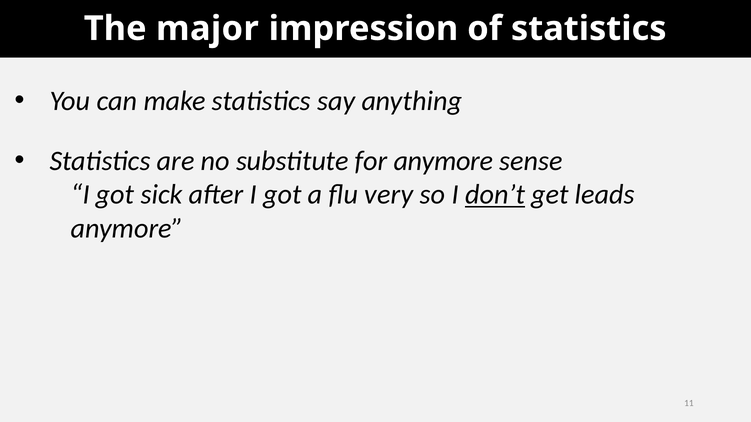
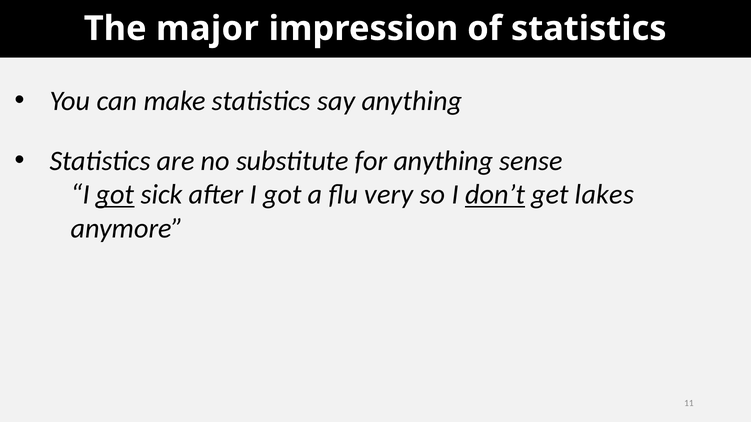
for anymore: anymore -> anything (443, 161)
got underline: none -> present (115, 195)
leads: leads -> lakes (604, 195)
